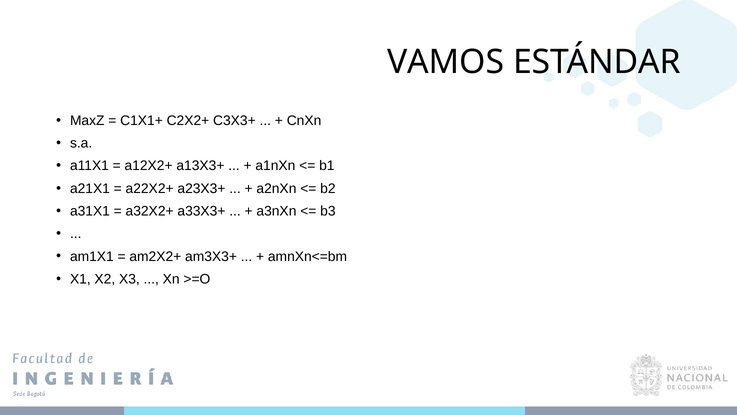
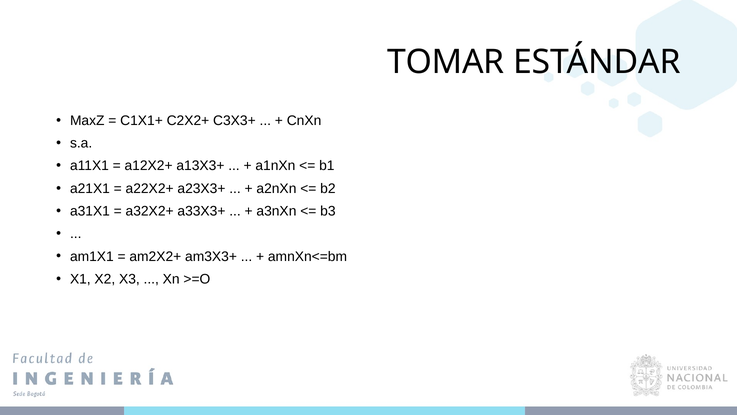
VAMOS: VAMOS -> TOMAR (446, 62)
